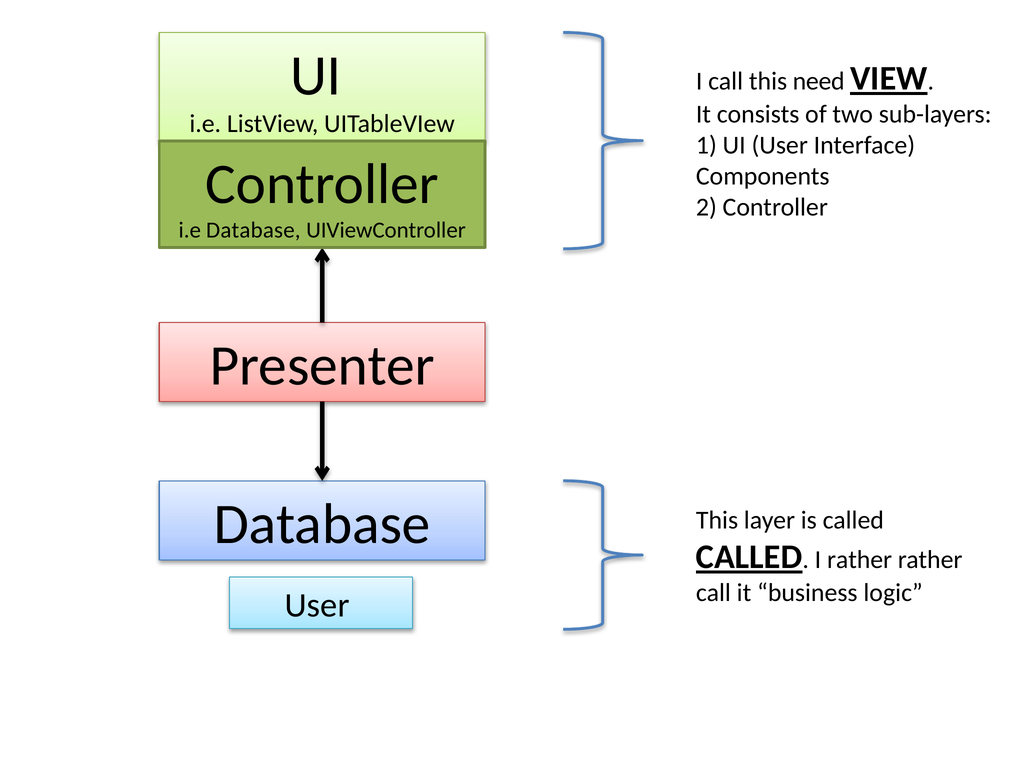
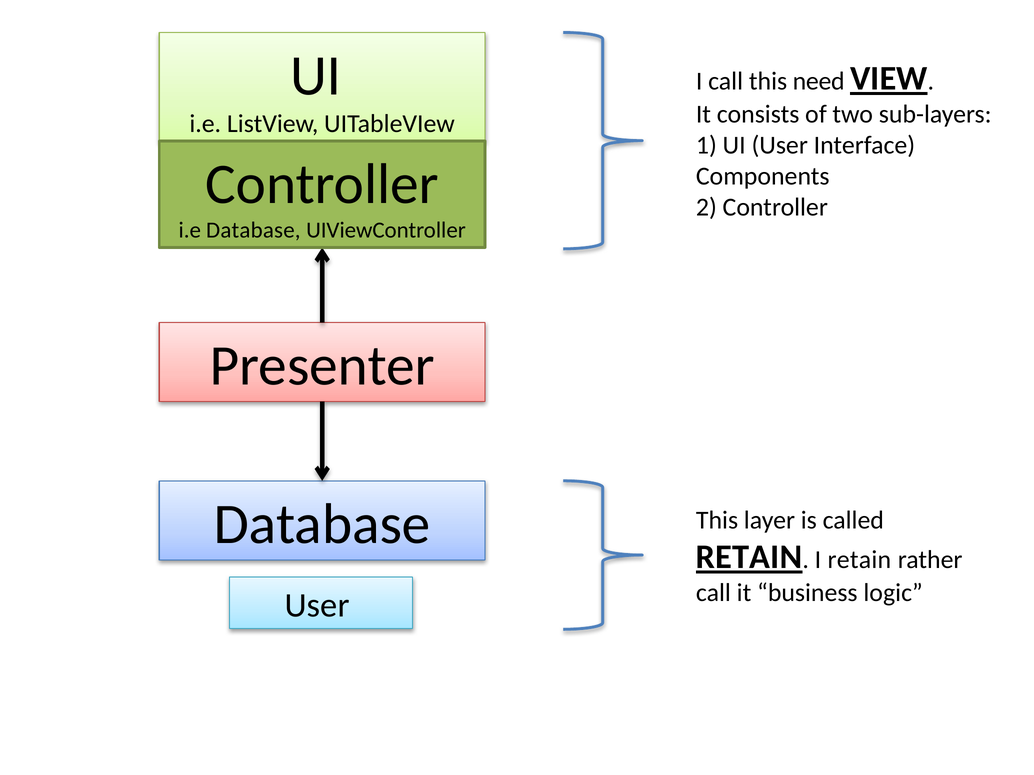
CALLED: CALLED -> RETAIN (749, 557)
I rather: rather -> retain (859, 560)
